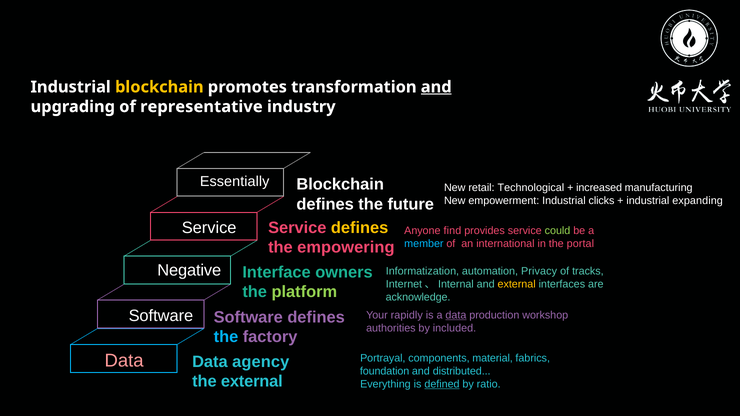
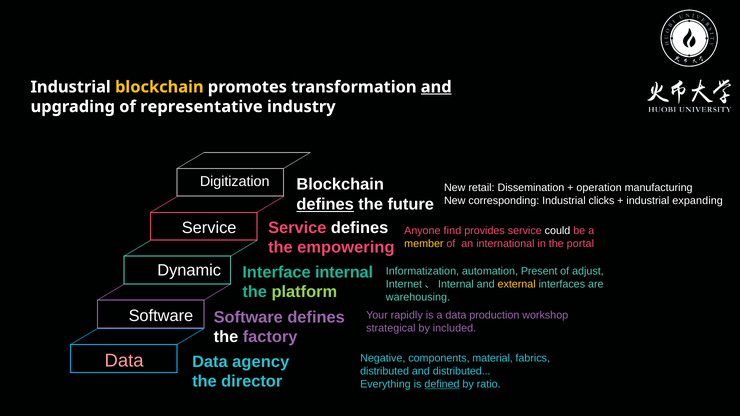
Essentially: Essentially -> Digitization (235, 181)
Technological: Technological -> Dissemination (531, 188)
increased: increased -> operation (599, 188)
empowerment: empowerment -> corresponding (504, 201)
defines underline: none -> present (325, 204)
defines colour: yellow -> white (360, 228)
could colour: light green -> white (558, 231)
member colour: light blue -> yellow (424, 244)
Negative: Negative -> Dynamic (189, 271)
owners: owners -> internal (344, 272)
Privacy: Privacy -> Present (539, 271)
tracks: tracks -> adjust (588, 271)
acknowledge: acknowledge -> warehousing (418, 297)
data underline: present -> none (456, 315)
authorities: authorities -> strategical (391, 328)
the colour: light blue -> white (226, 337)
Portrayal: Portrayal -> Negative (383, 358)
foundation: foundation -> distributed (385, 371)
the external: external -> director (252, 382)
